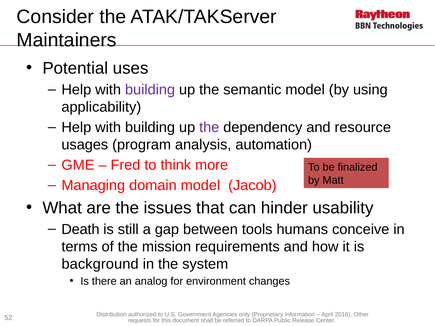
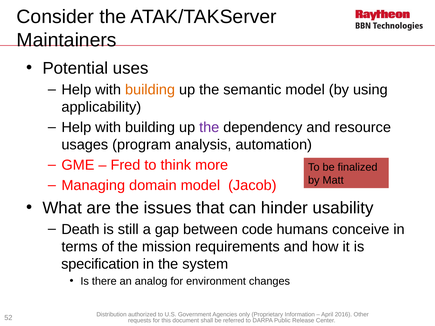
building colour: purple -> orange (150, 90)
tools: tools -> code (257, 230)
background: background -> specification (100, 264)
